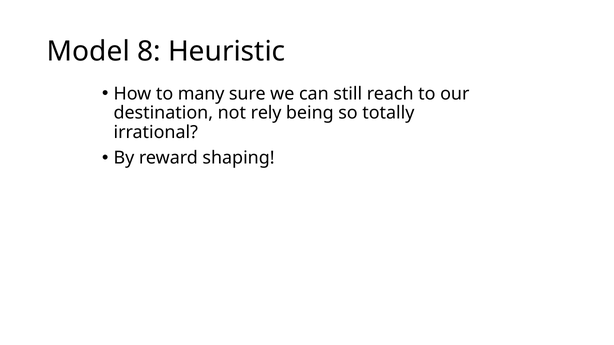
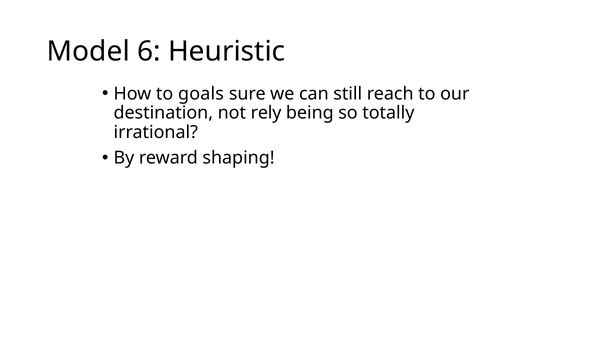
8: 8 -> 6 (149, 52)
many: many -> goals (201, 94)
